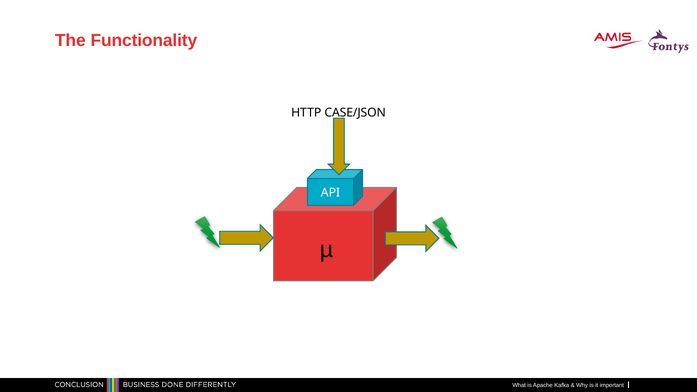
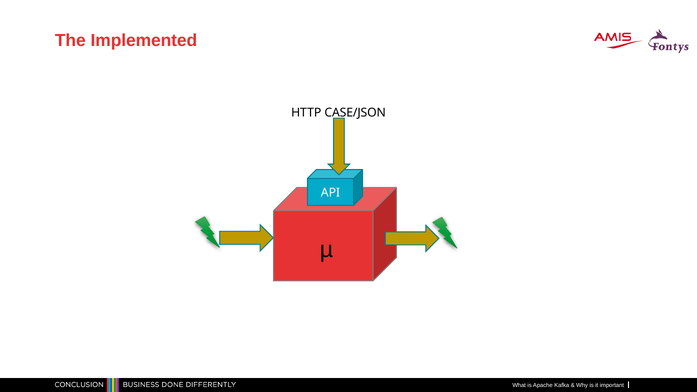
Functionality: Functionality -> Implemented (144, 41)
